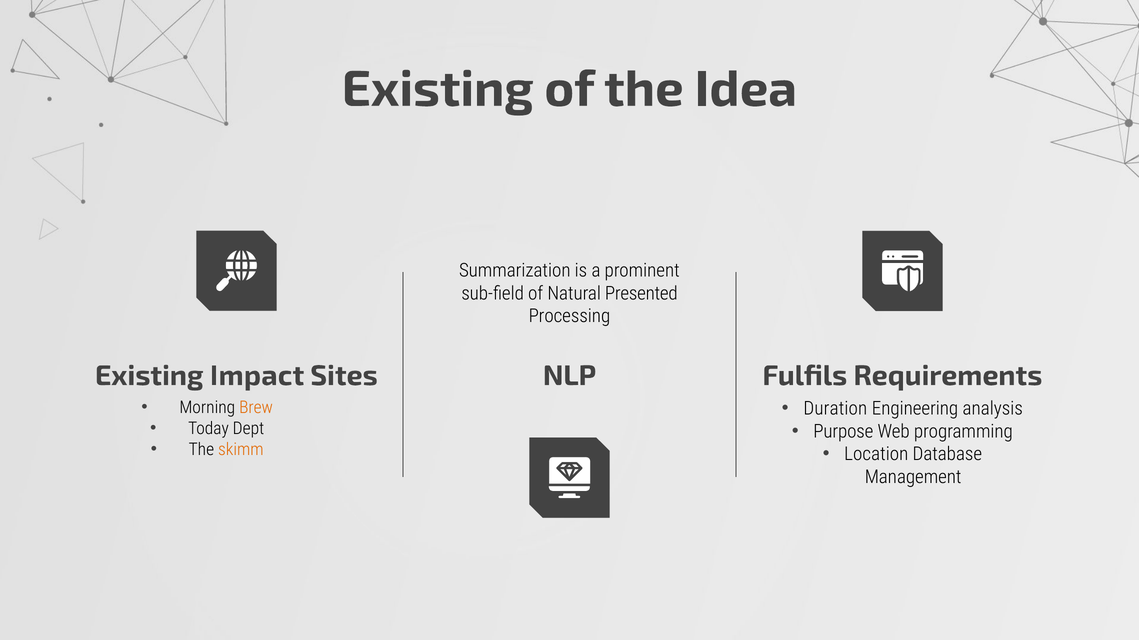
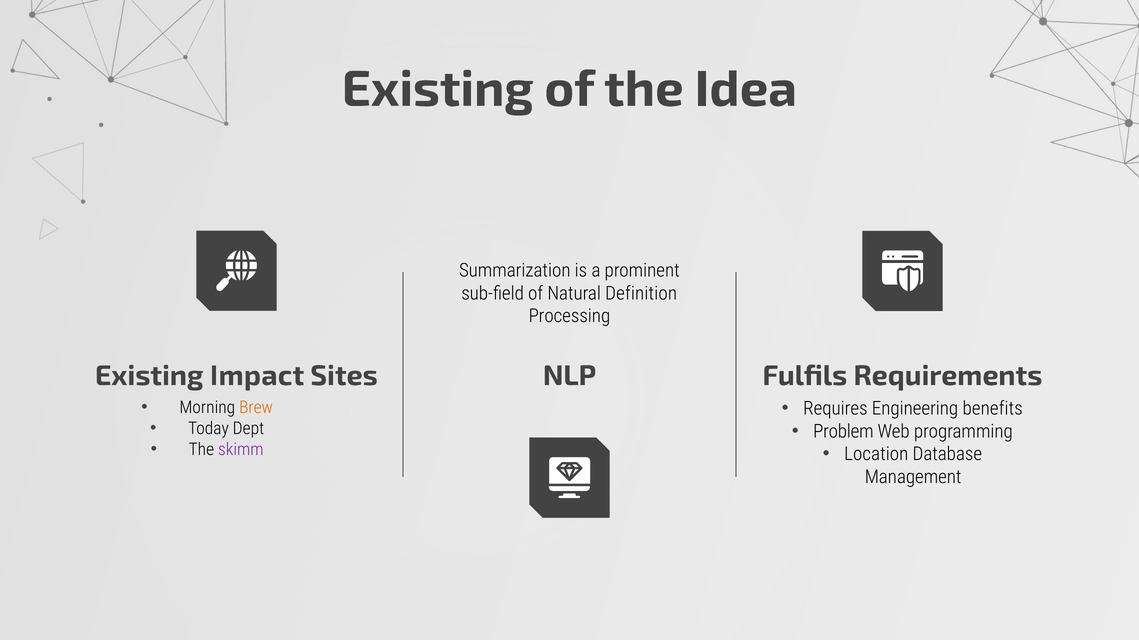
Presented: Presented -> Definition (641, 294)
Duration: Duration -> Requires (835, 409)
analysis: analysis -> benefits (993, 409)
Purpose: Purpose -> Problem (843, 432)
skimm colour: orange -> purple (241, 450)
